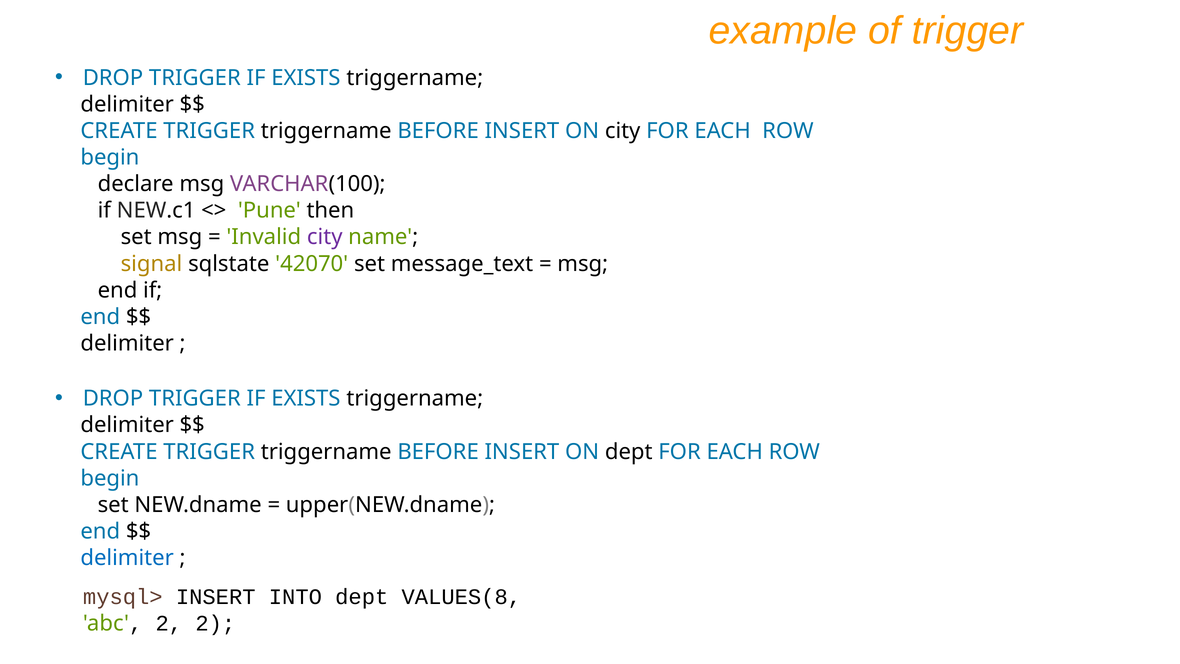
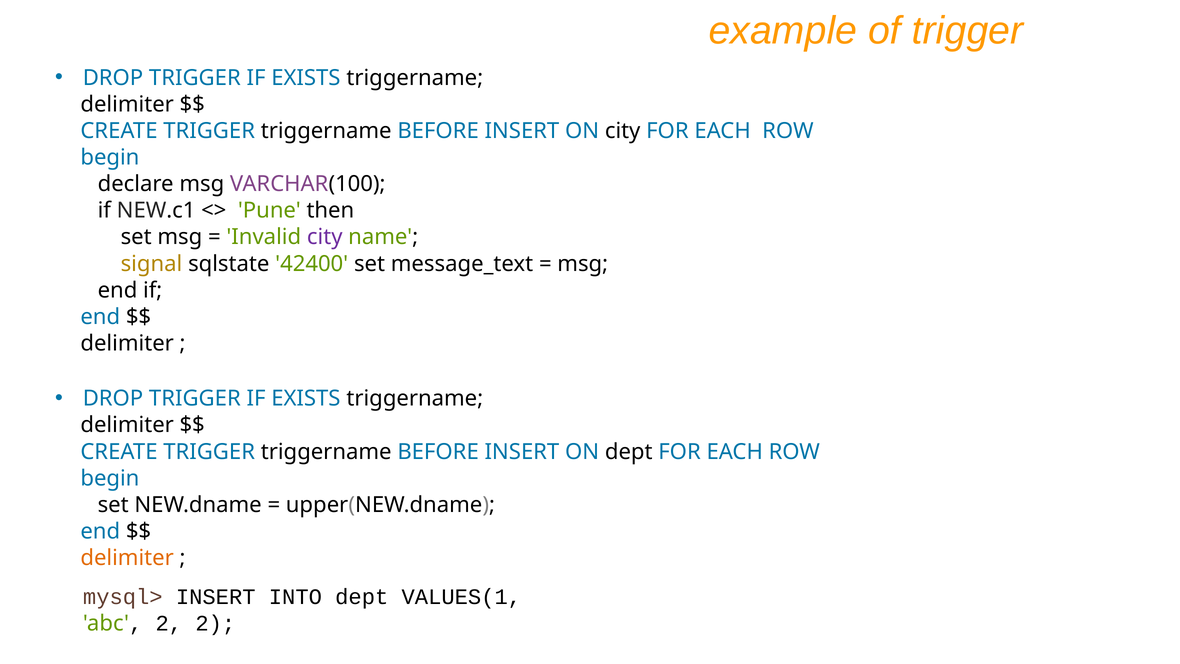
42070: 42070 -> 42400 (312, 264)
delimiter colour: blue -> orange (127, 558)
VALUES(8: VALUES(8 -> VALUES(1 (461, 597)
